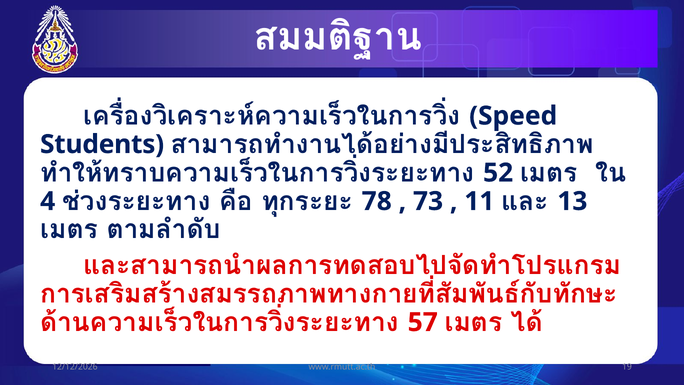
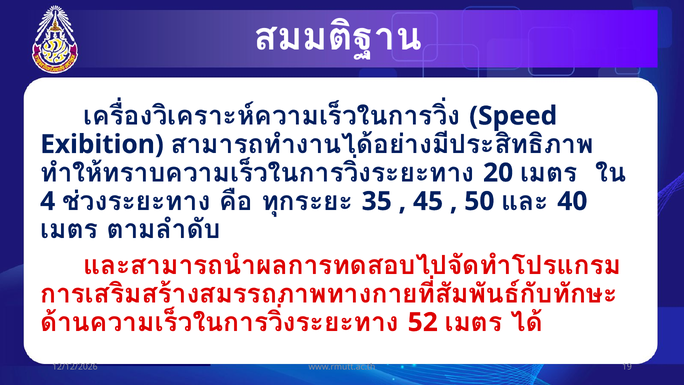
Students: Students -> Exibition (102, 144)
52: 52 -> 20 (498, 173)
78: 78 -> 35 (377, 201)
73: 73 -> 45 (428, 201)
11: 11 -> 50 (479, 201)
13: 13 -> 40 (572, 201)
57: 57 -> 52 (423, 322)
